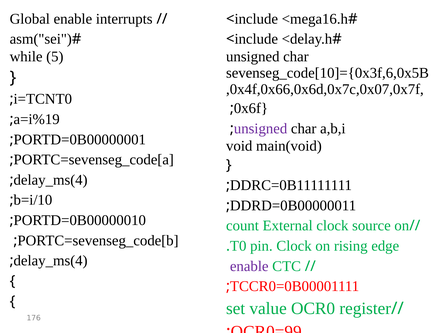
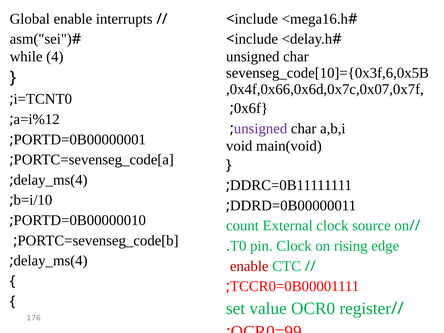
5: 5 -> 4 (55, 57)
a=i%19: a=i%19 -> a=i%12 (37, 119)
enable colour: purple -> red (249, 266)
